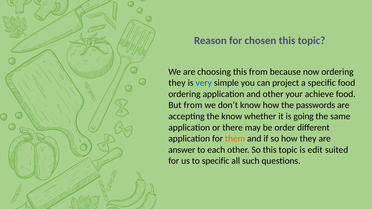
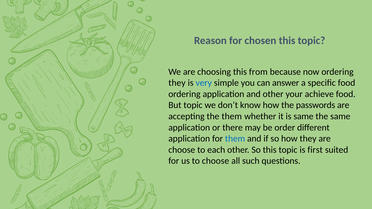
project: project -> answer (286, 83)
But from: from -> topic (193, 105)
the know: know -> them (232, 116)
is going: going -> same (304, 116)
them colour: orange -> blue (235, 139)
answer: answer -> choose (182, 150)
edit: edit -> first (315, 150)
to specific: specific -> choose (216, 161)
